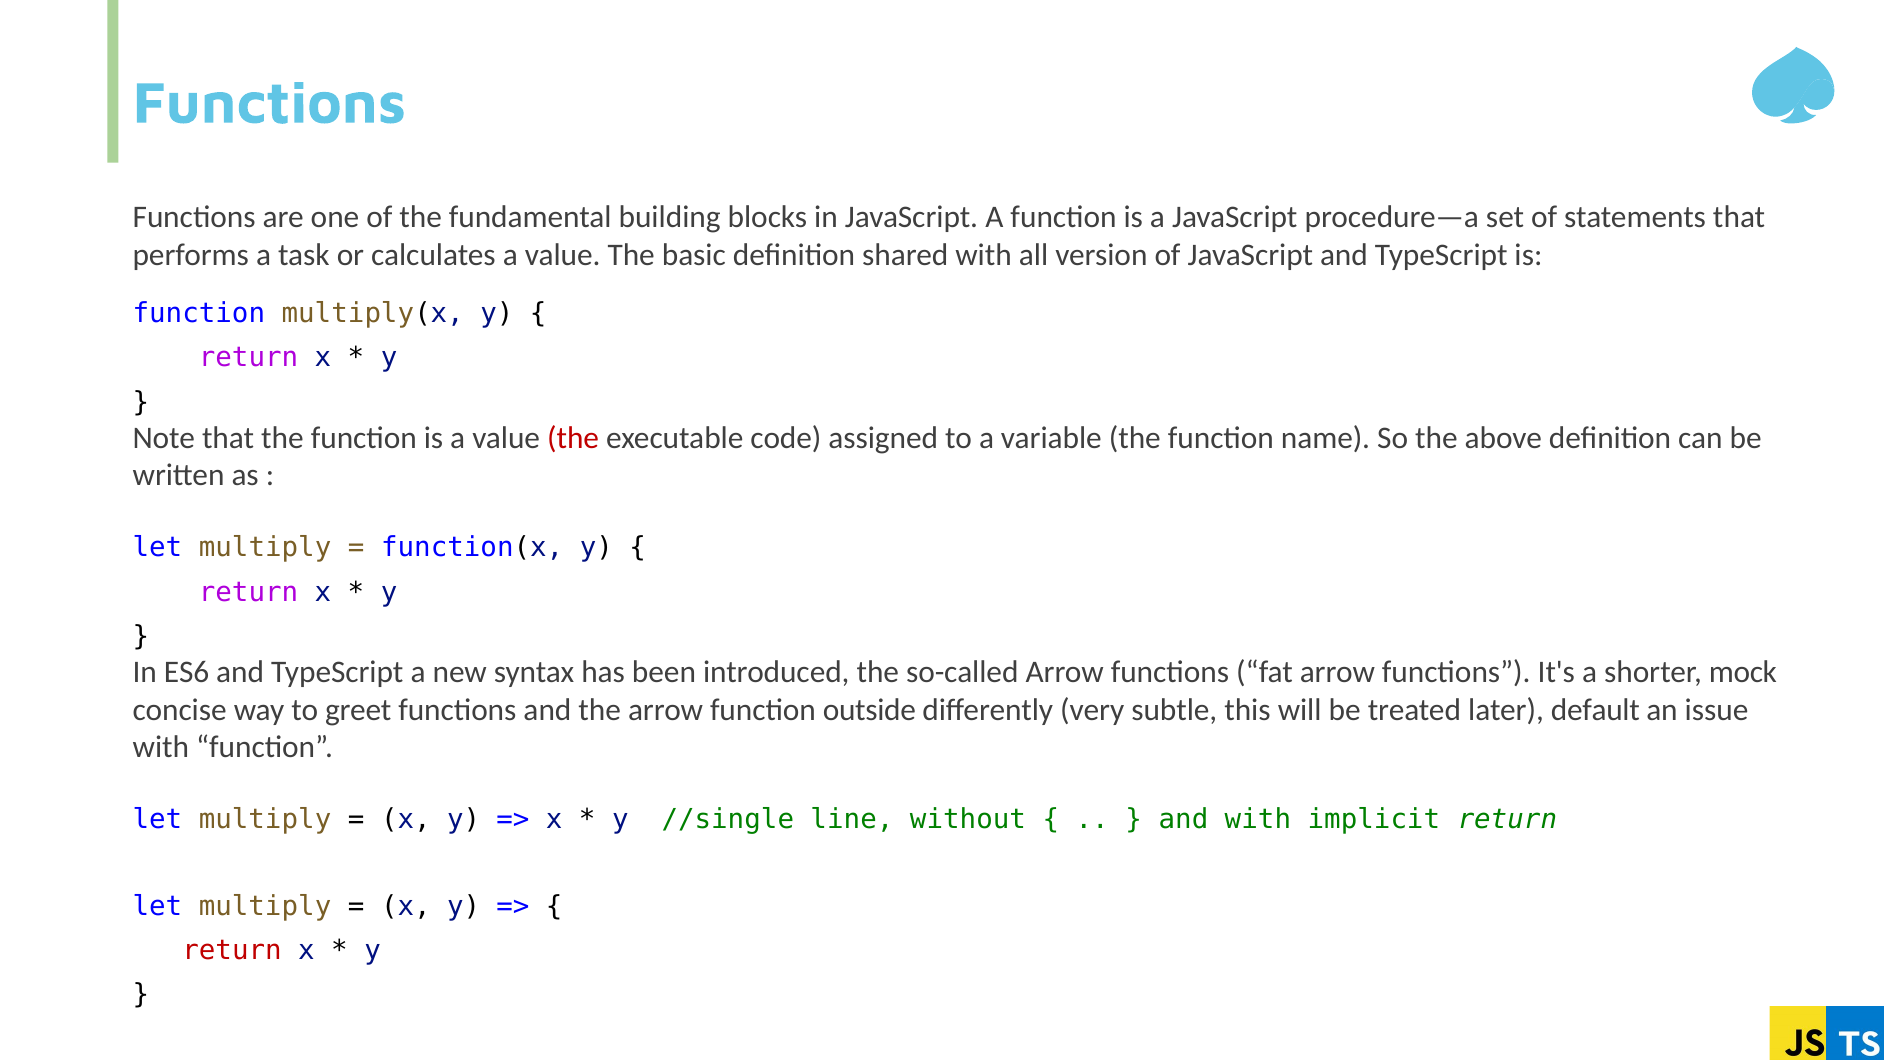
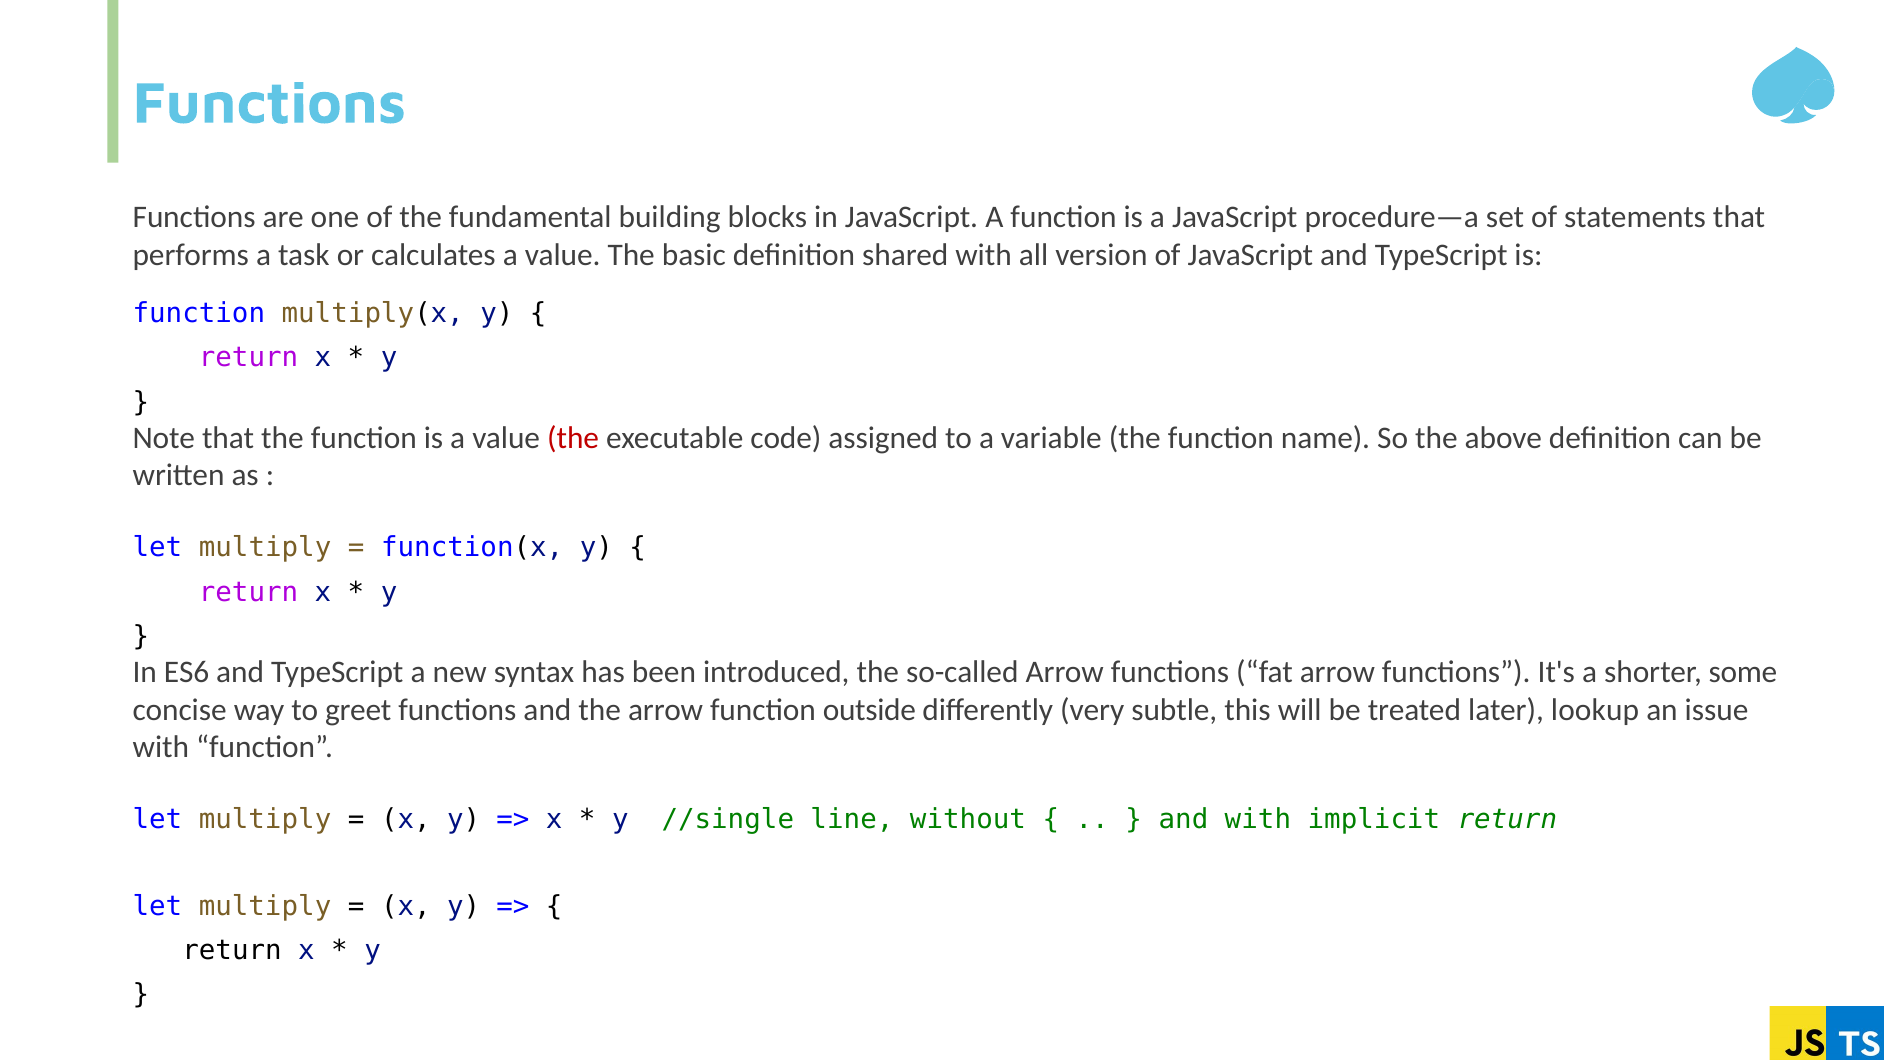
mock: mock -> some (1743, 672)
default: default -> lookup (1595, 710)
return colour: red -> black (232, 950)
